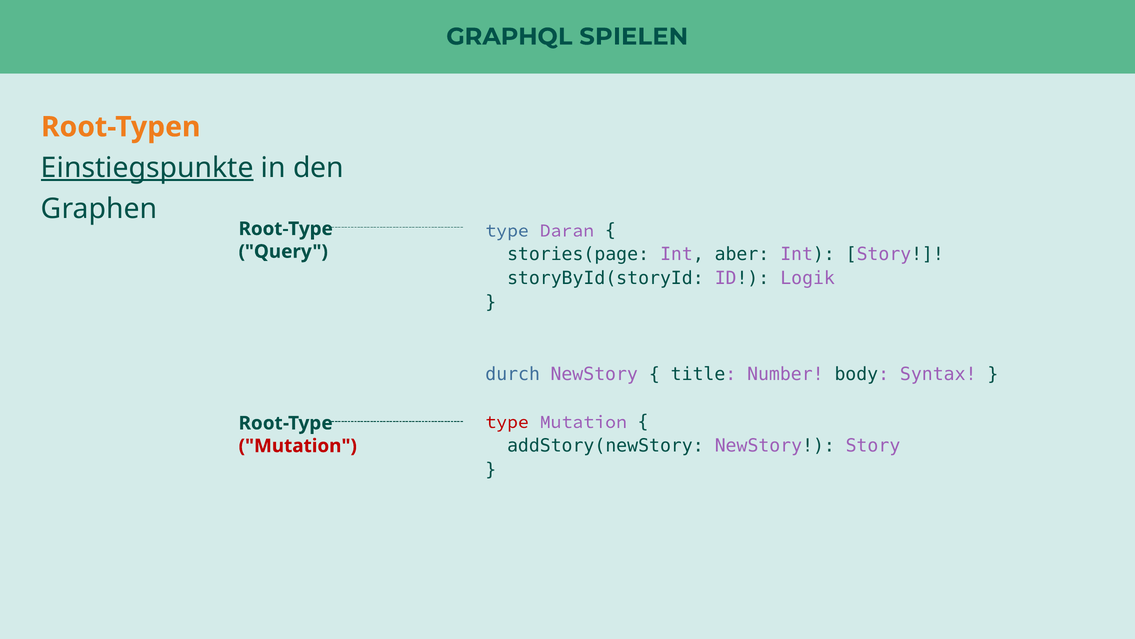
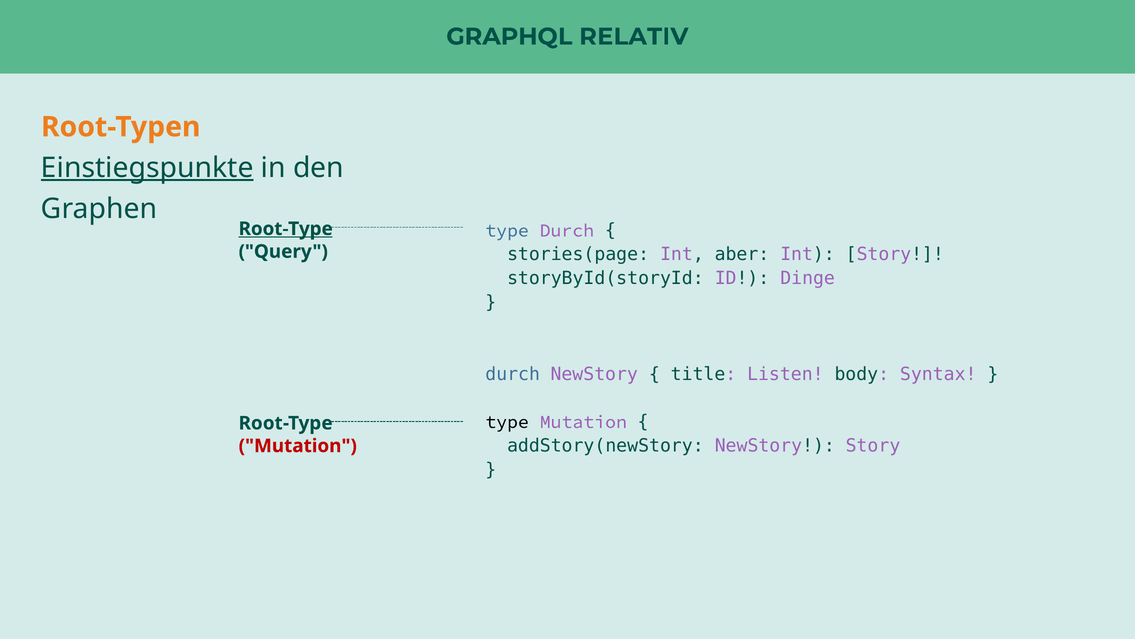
SPIELEN: SPIELEN -> RELATIV (634, 37)
Root-Type underline: none -> present (286, 229)
type Daran: Daran -> Durch (567, 230)
Logik: Logik -> Dinge (808, 278)
Number: Number -> Listen (785, 374)
type colour: red -> black (507, 422)
